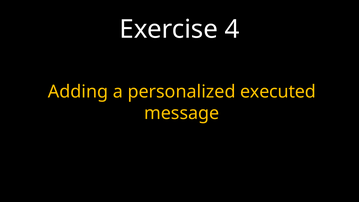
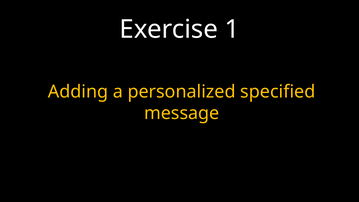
4: 4 -> 1 (232, 29)
executed: executed -> specified (278, 92)
